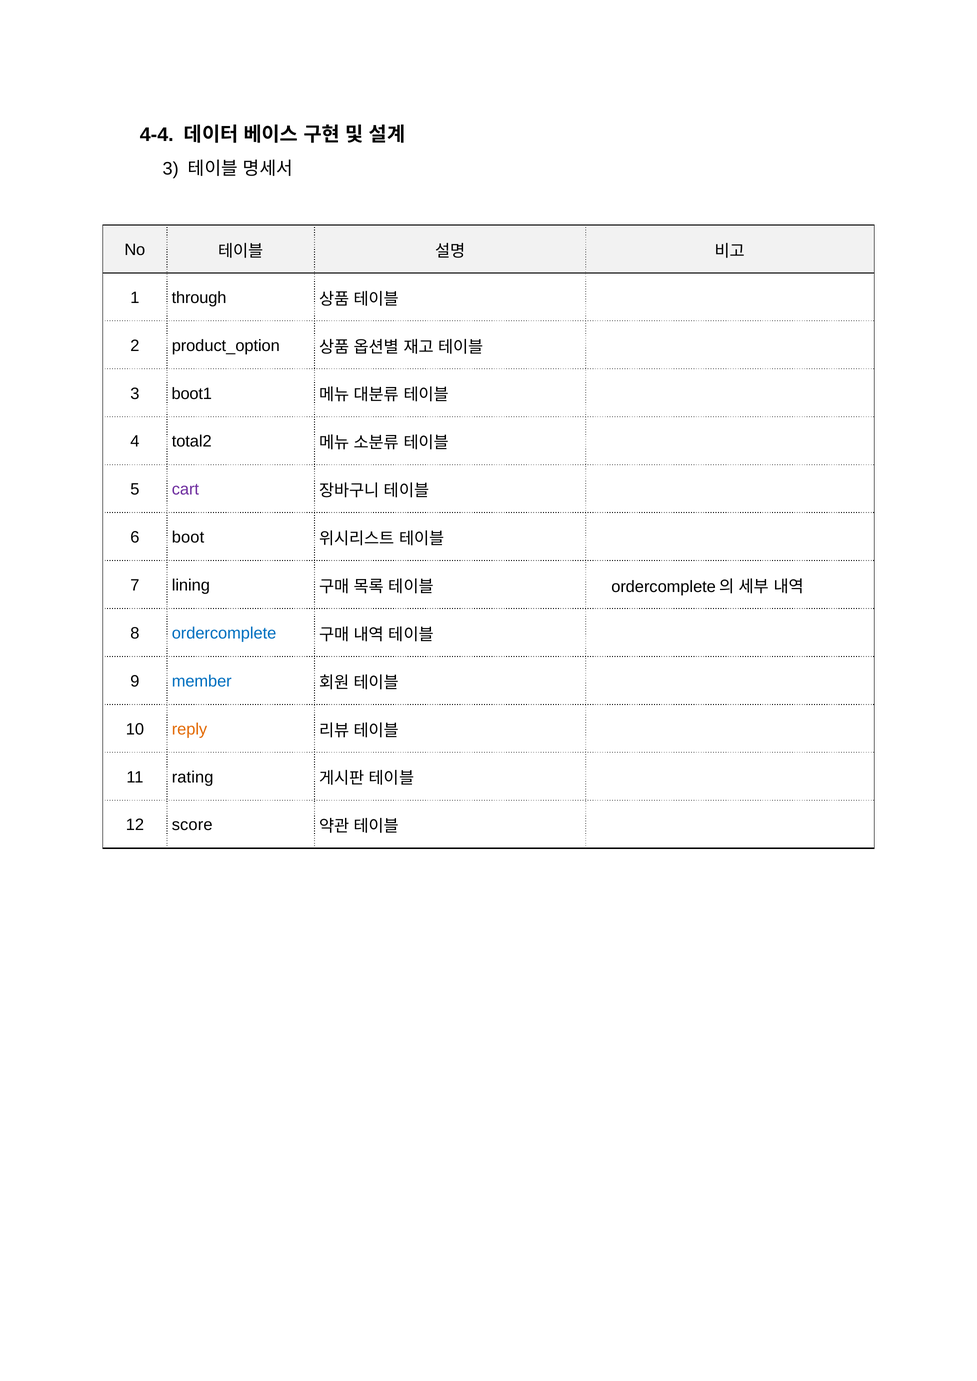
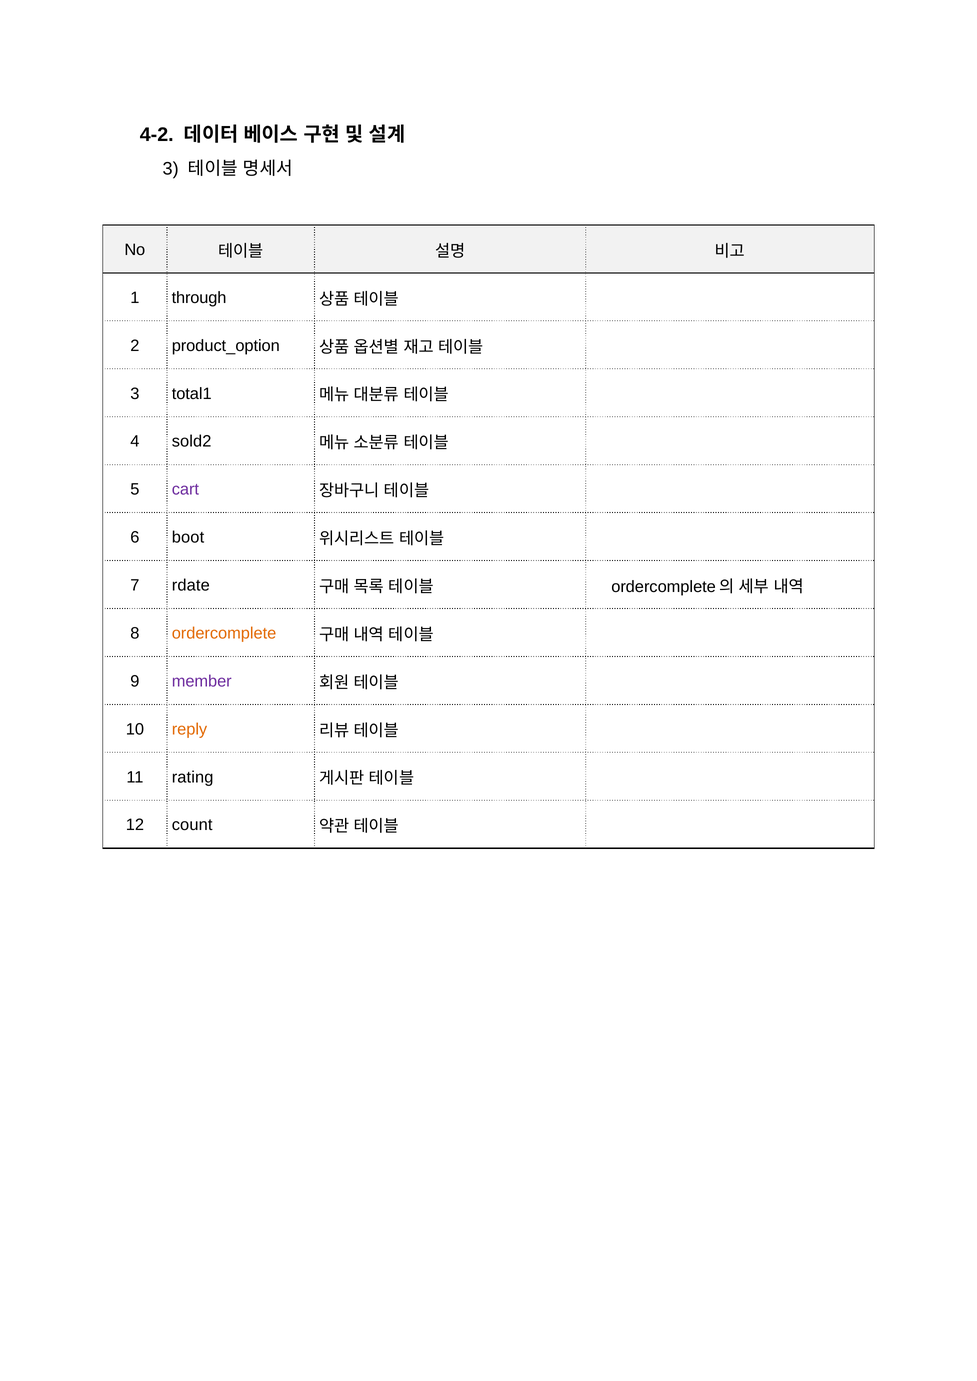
4-4: 4-4 -> 4-2 (157, 135)
boot1: boot1 -> total1 (192, 394)
total2: total2 -> sold2 (192, 442)
lining: lining -> rdate (191, 585)
ordercomplete colour: blue -> orange (224, 633)
member colour: blue -> purple (202, 681)
score: score -> count (192, 825)
